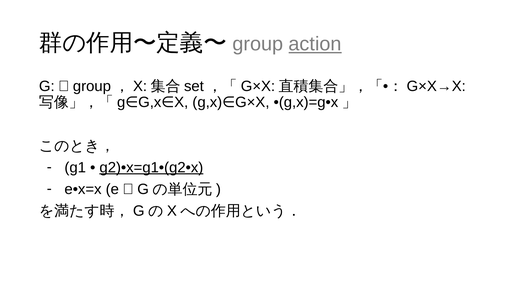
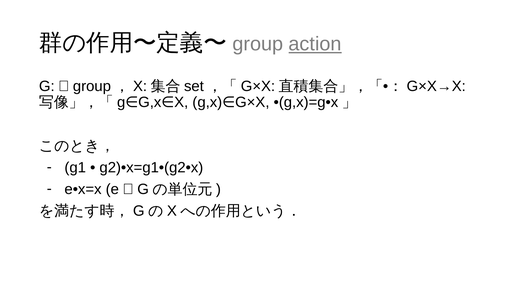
g2)•x=g1•(g2•x underline: present -> none (151, 168)
